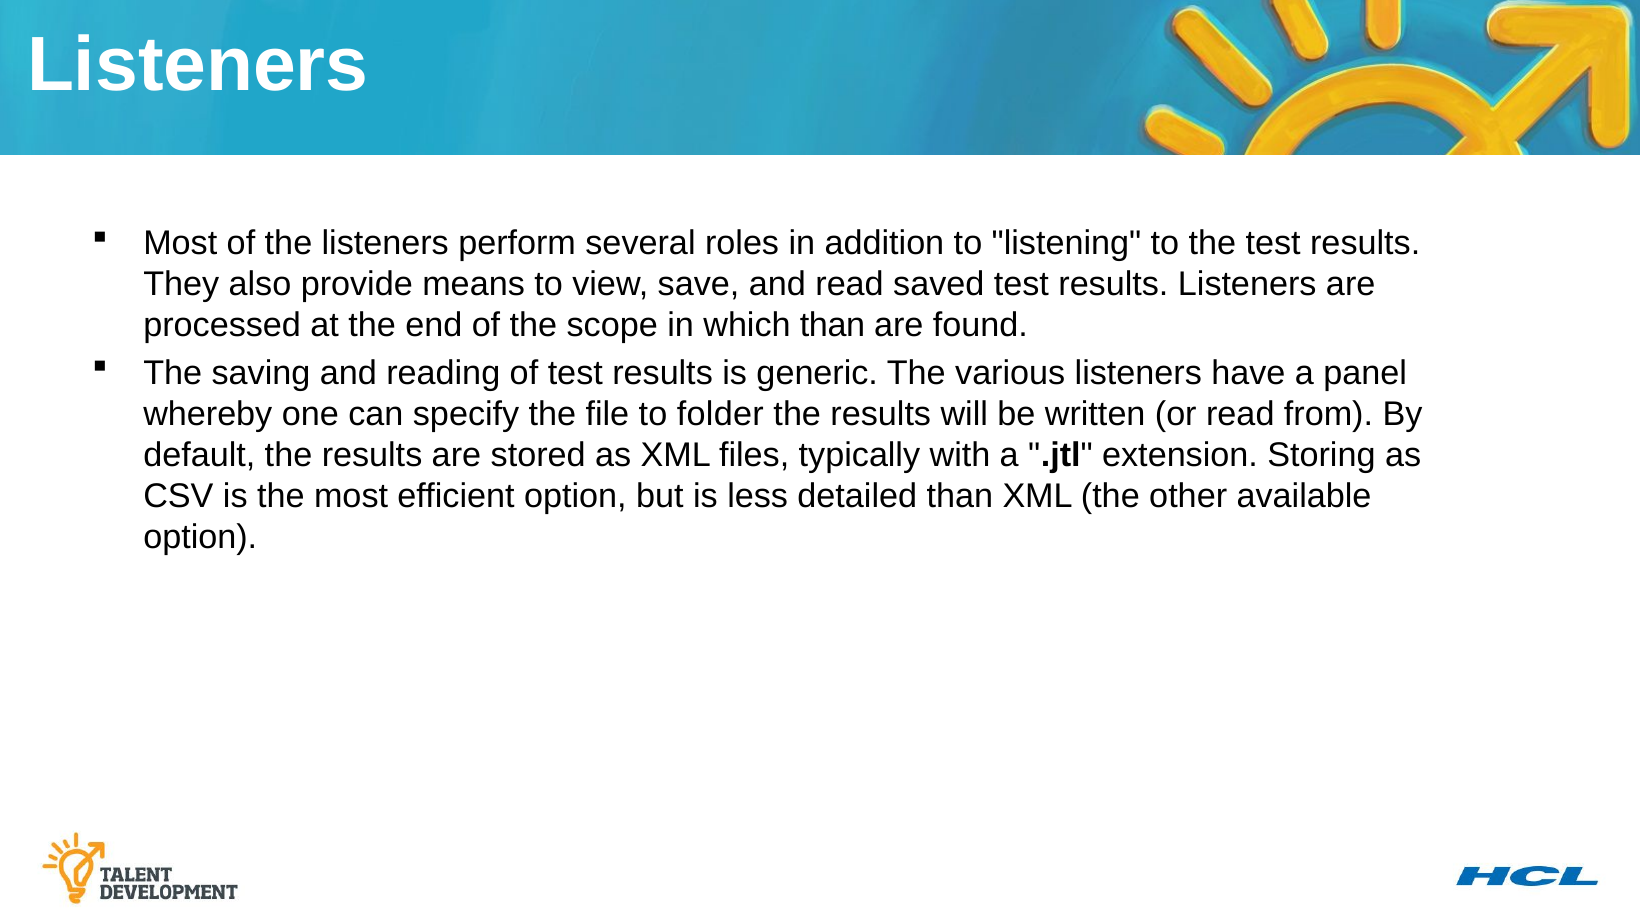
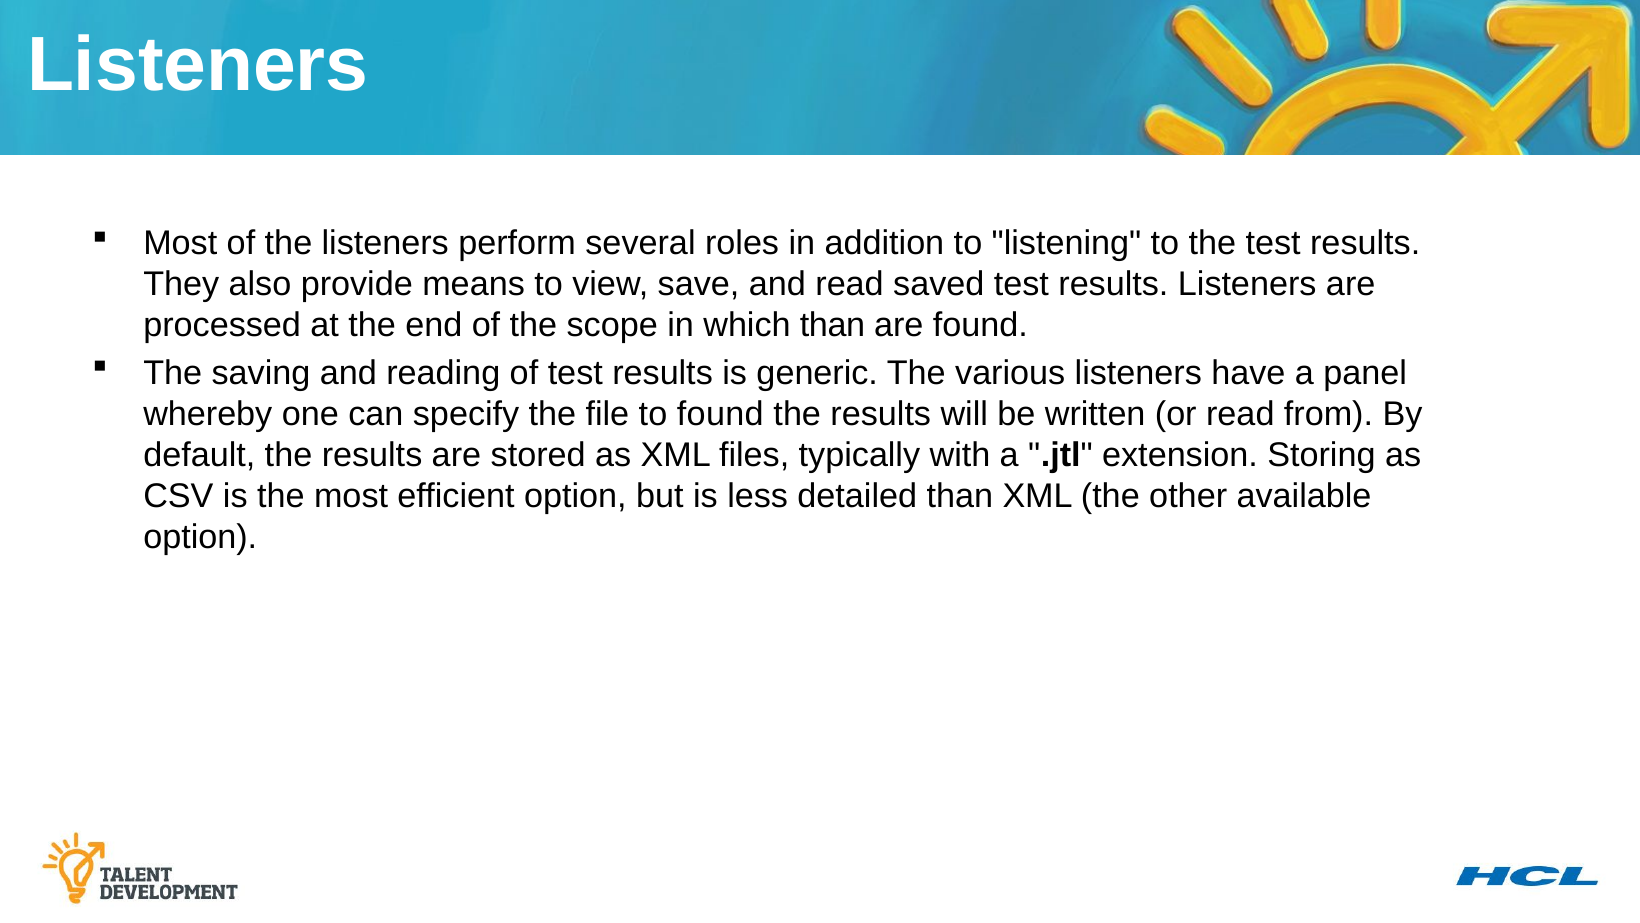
to folder: folder -> found (720, 414)
